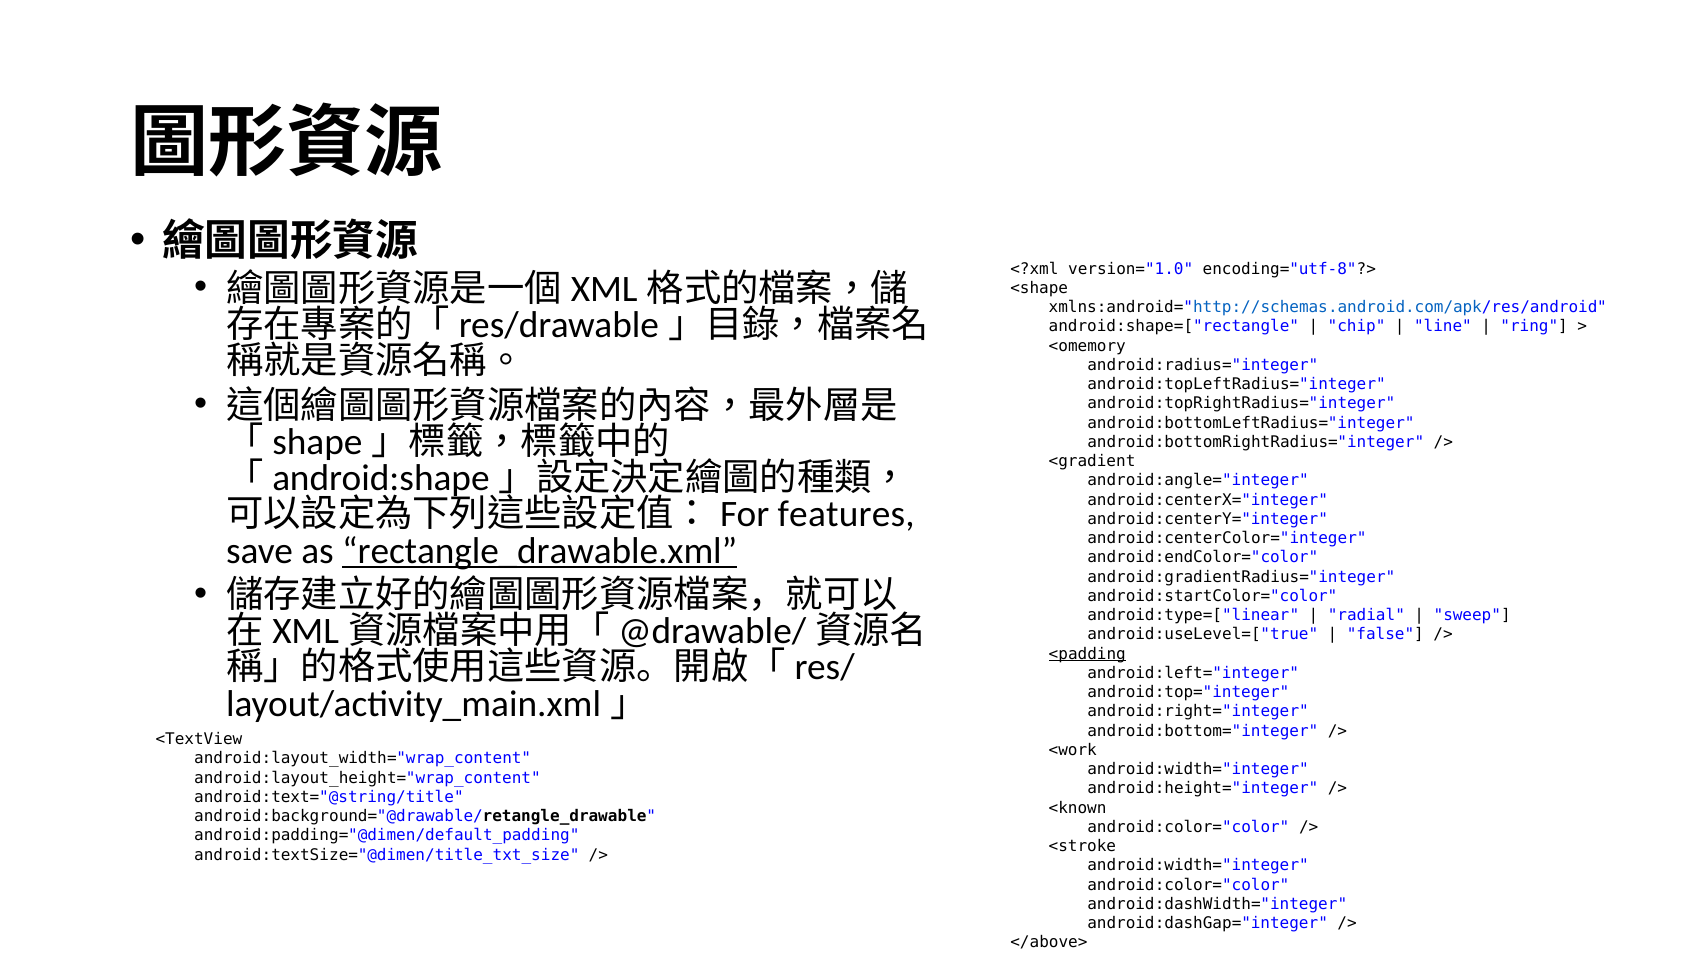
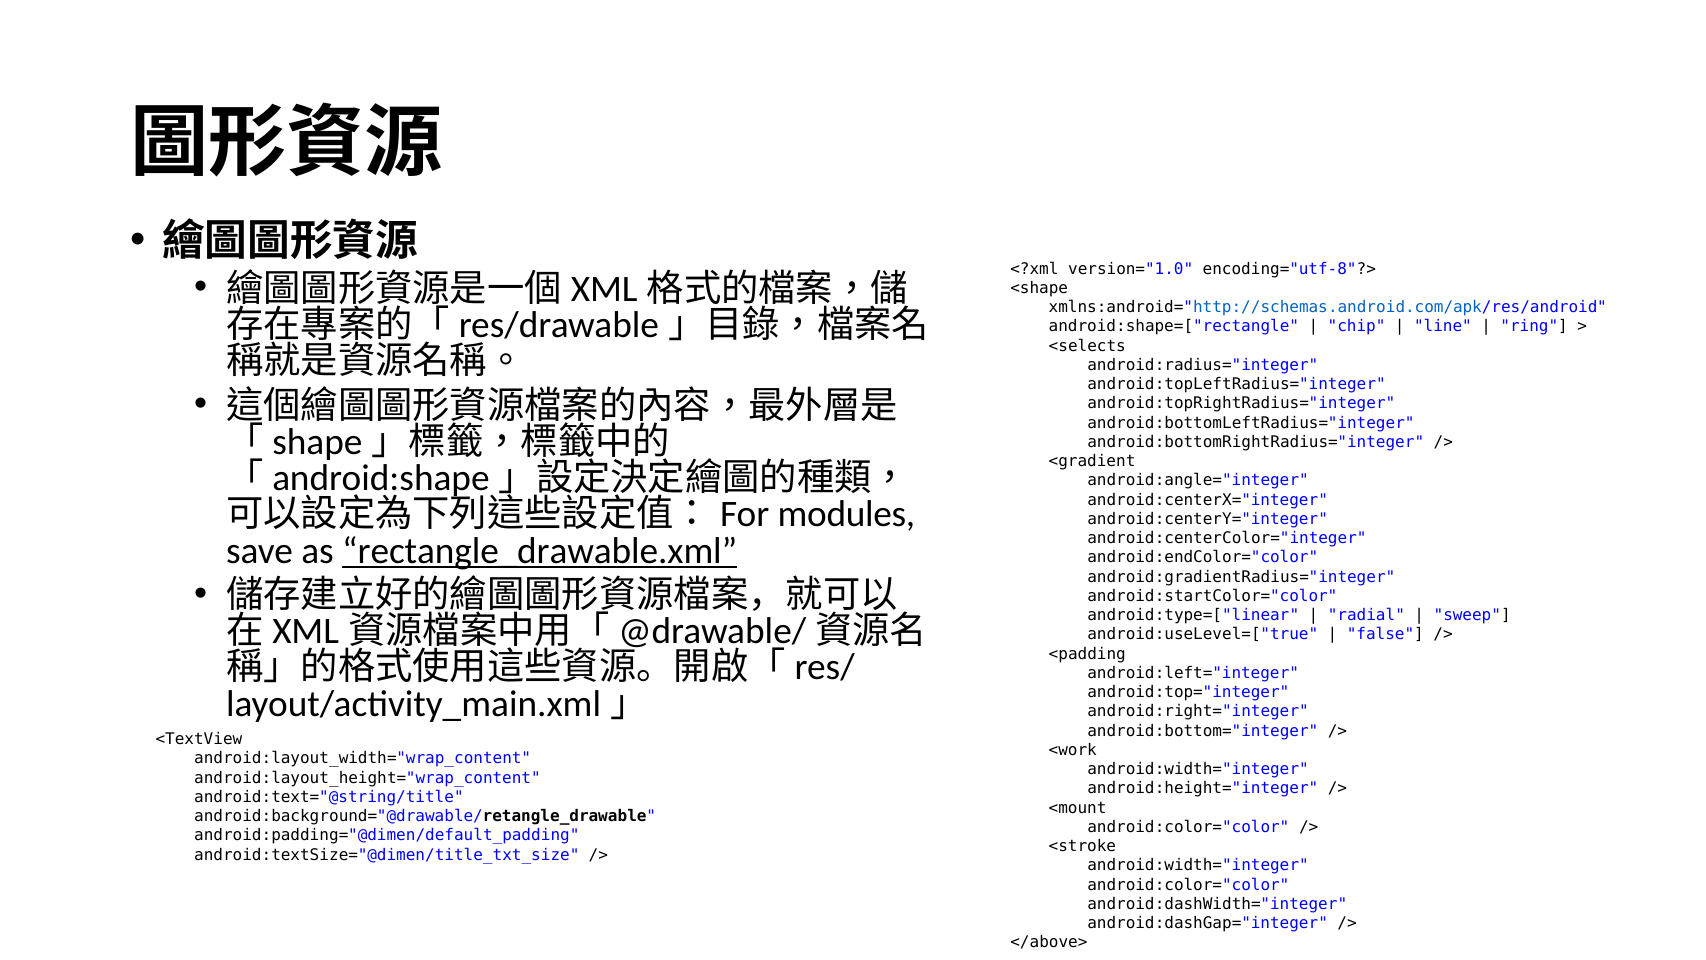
<omemory: <omemory -> <selects (1087, 346)
features: features -> modules (846, 514)
<padding underline: present -> none (1087, 654)
<known: <known -> <mount (1078, 808)
